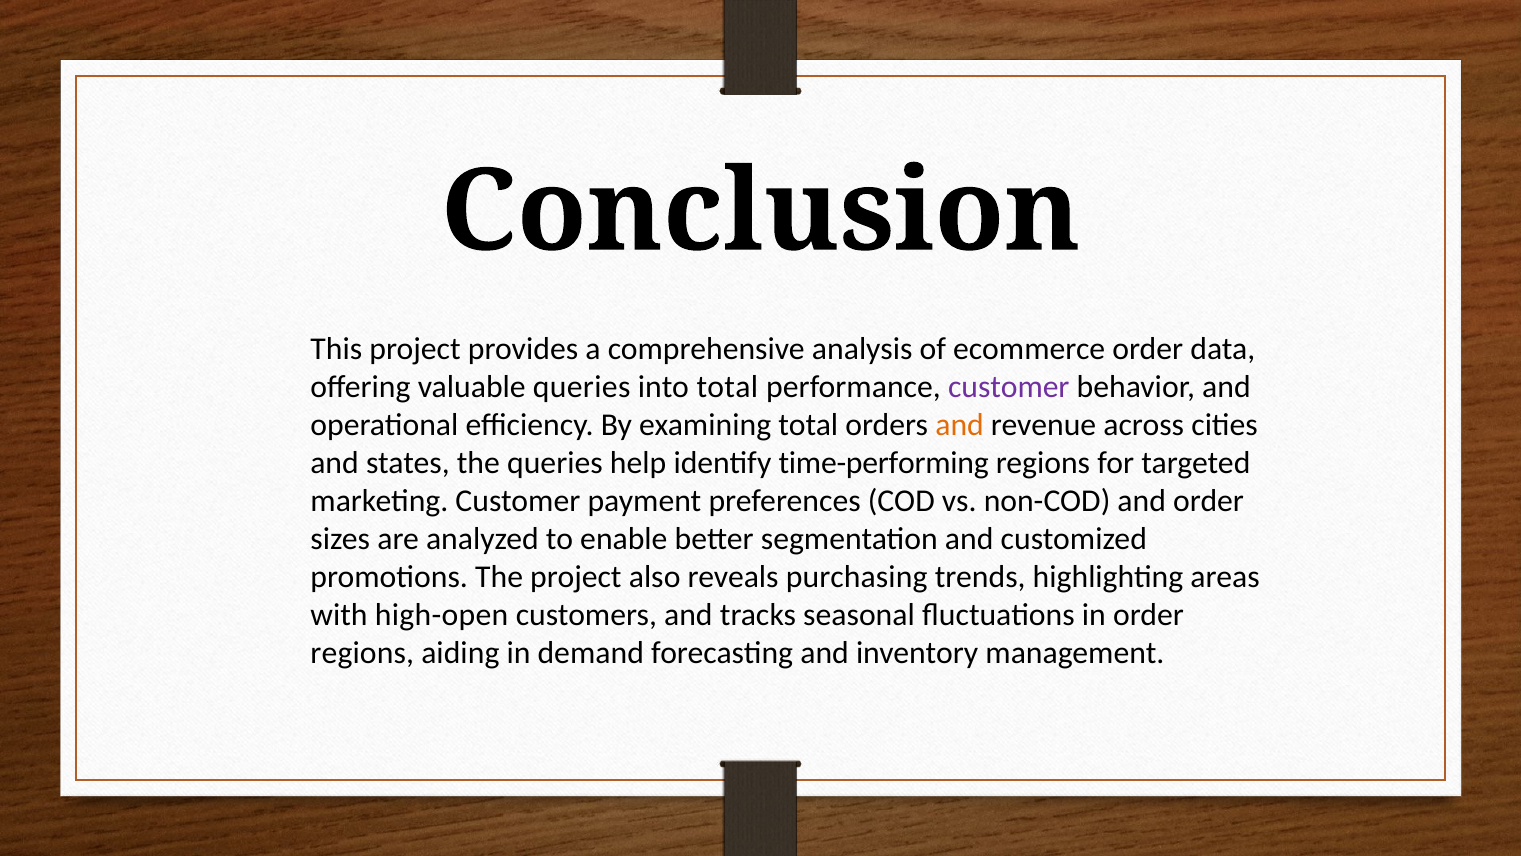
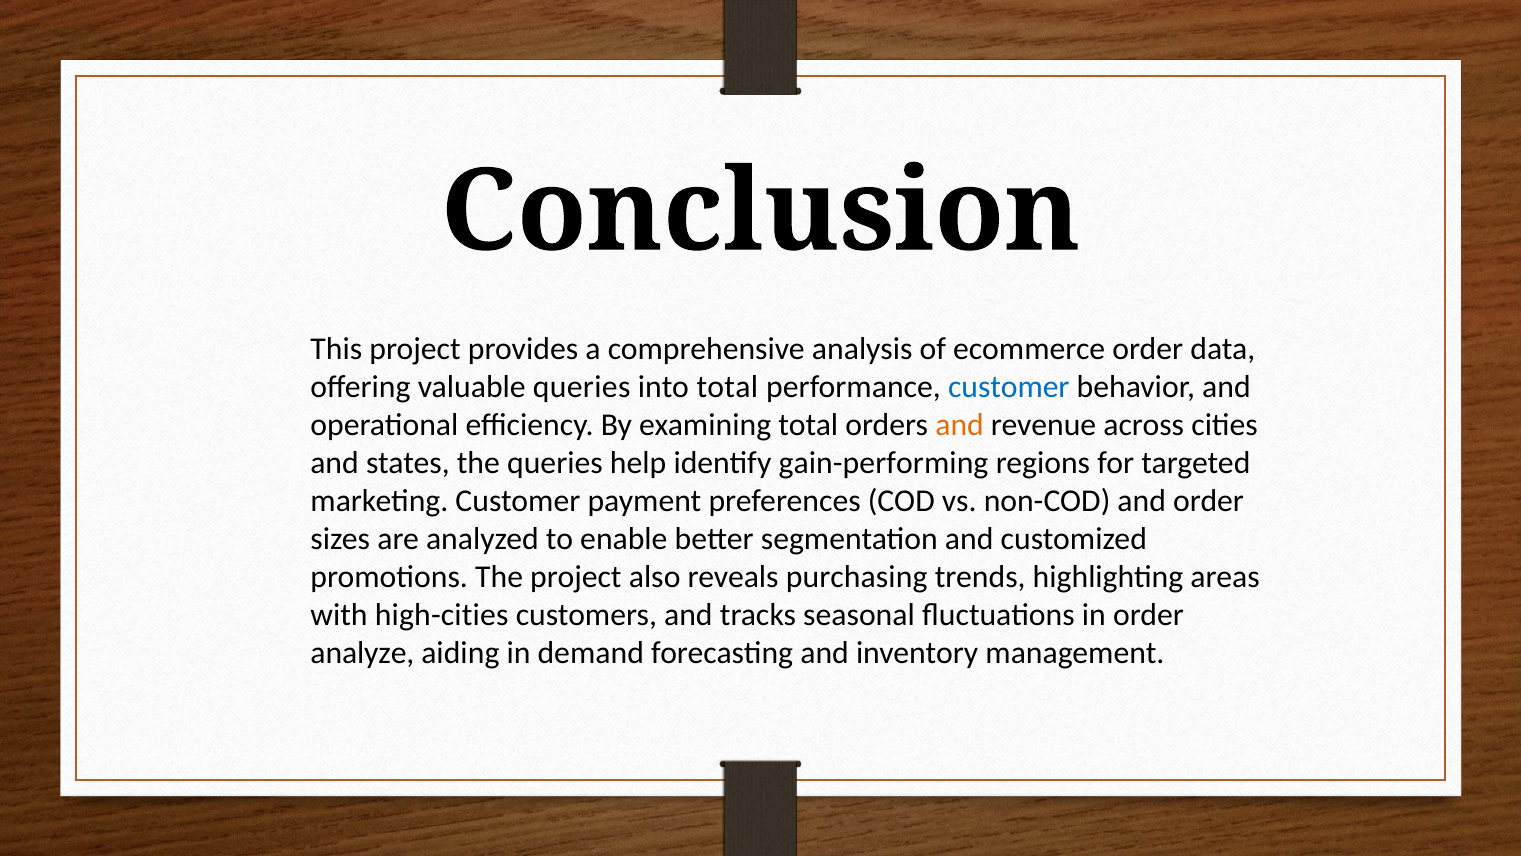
customer colour: purple -> blue (1009, 387)
time-performing: time-performing -> gain-performing (883, 463)
high-open: high-open -> high-cities (442, 615)
regions: regions -> analyze (362, 653)
